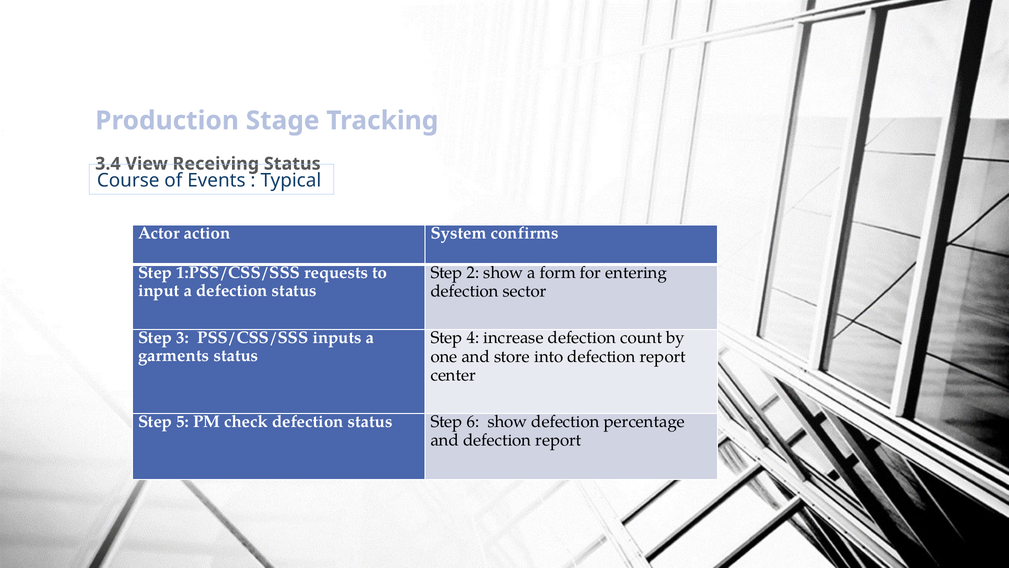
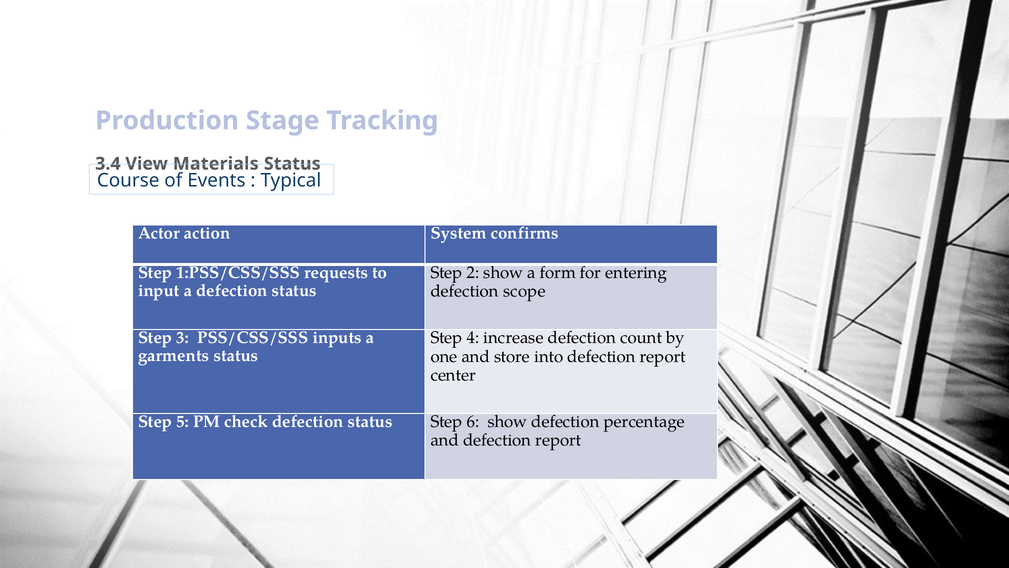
Receiving: Receiving -> Materials (216, 164)
sector: sector -> scope (524, 291)
